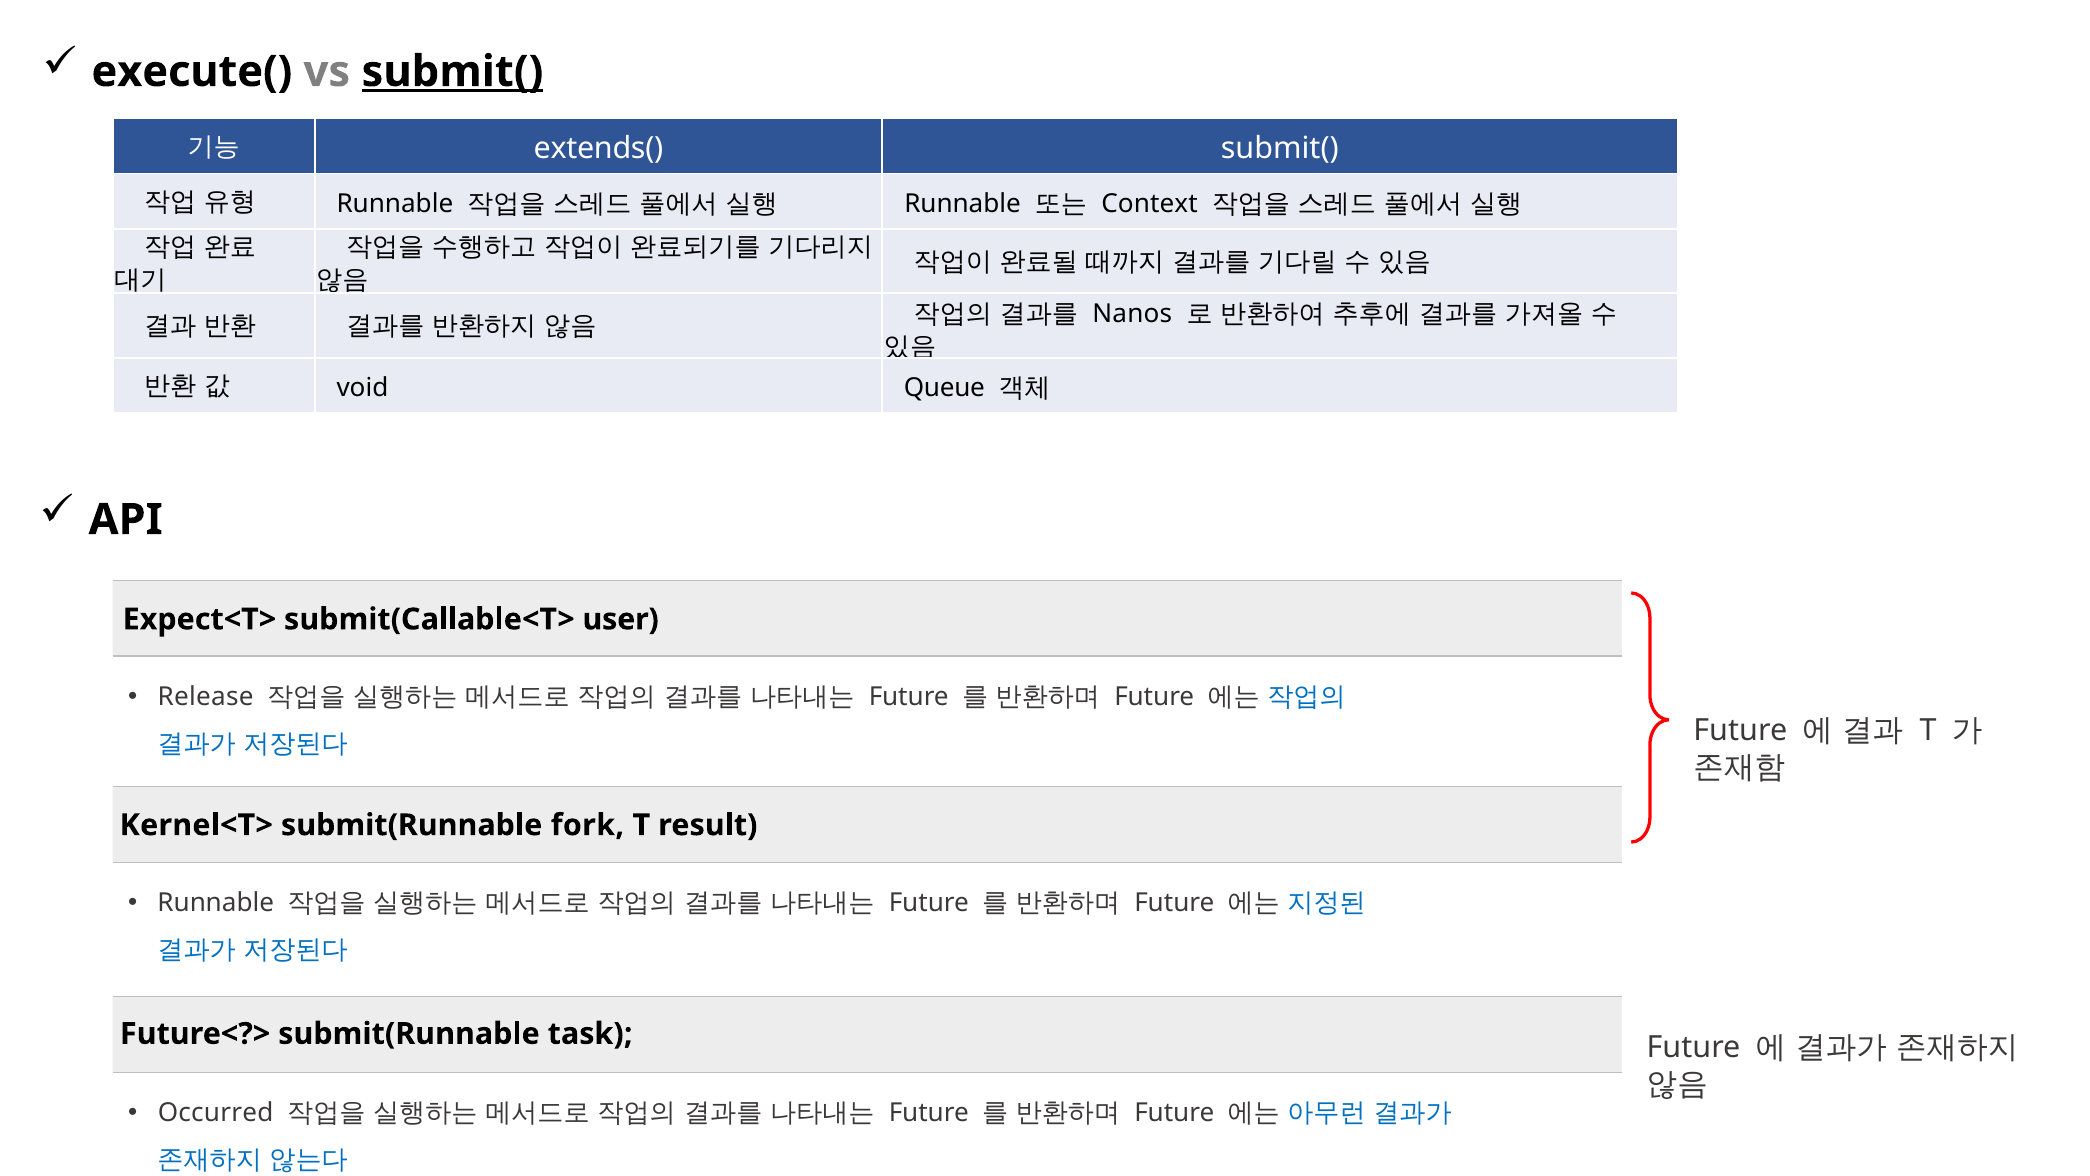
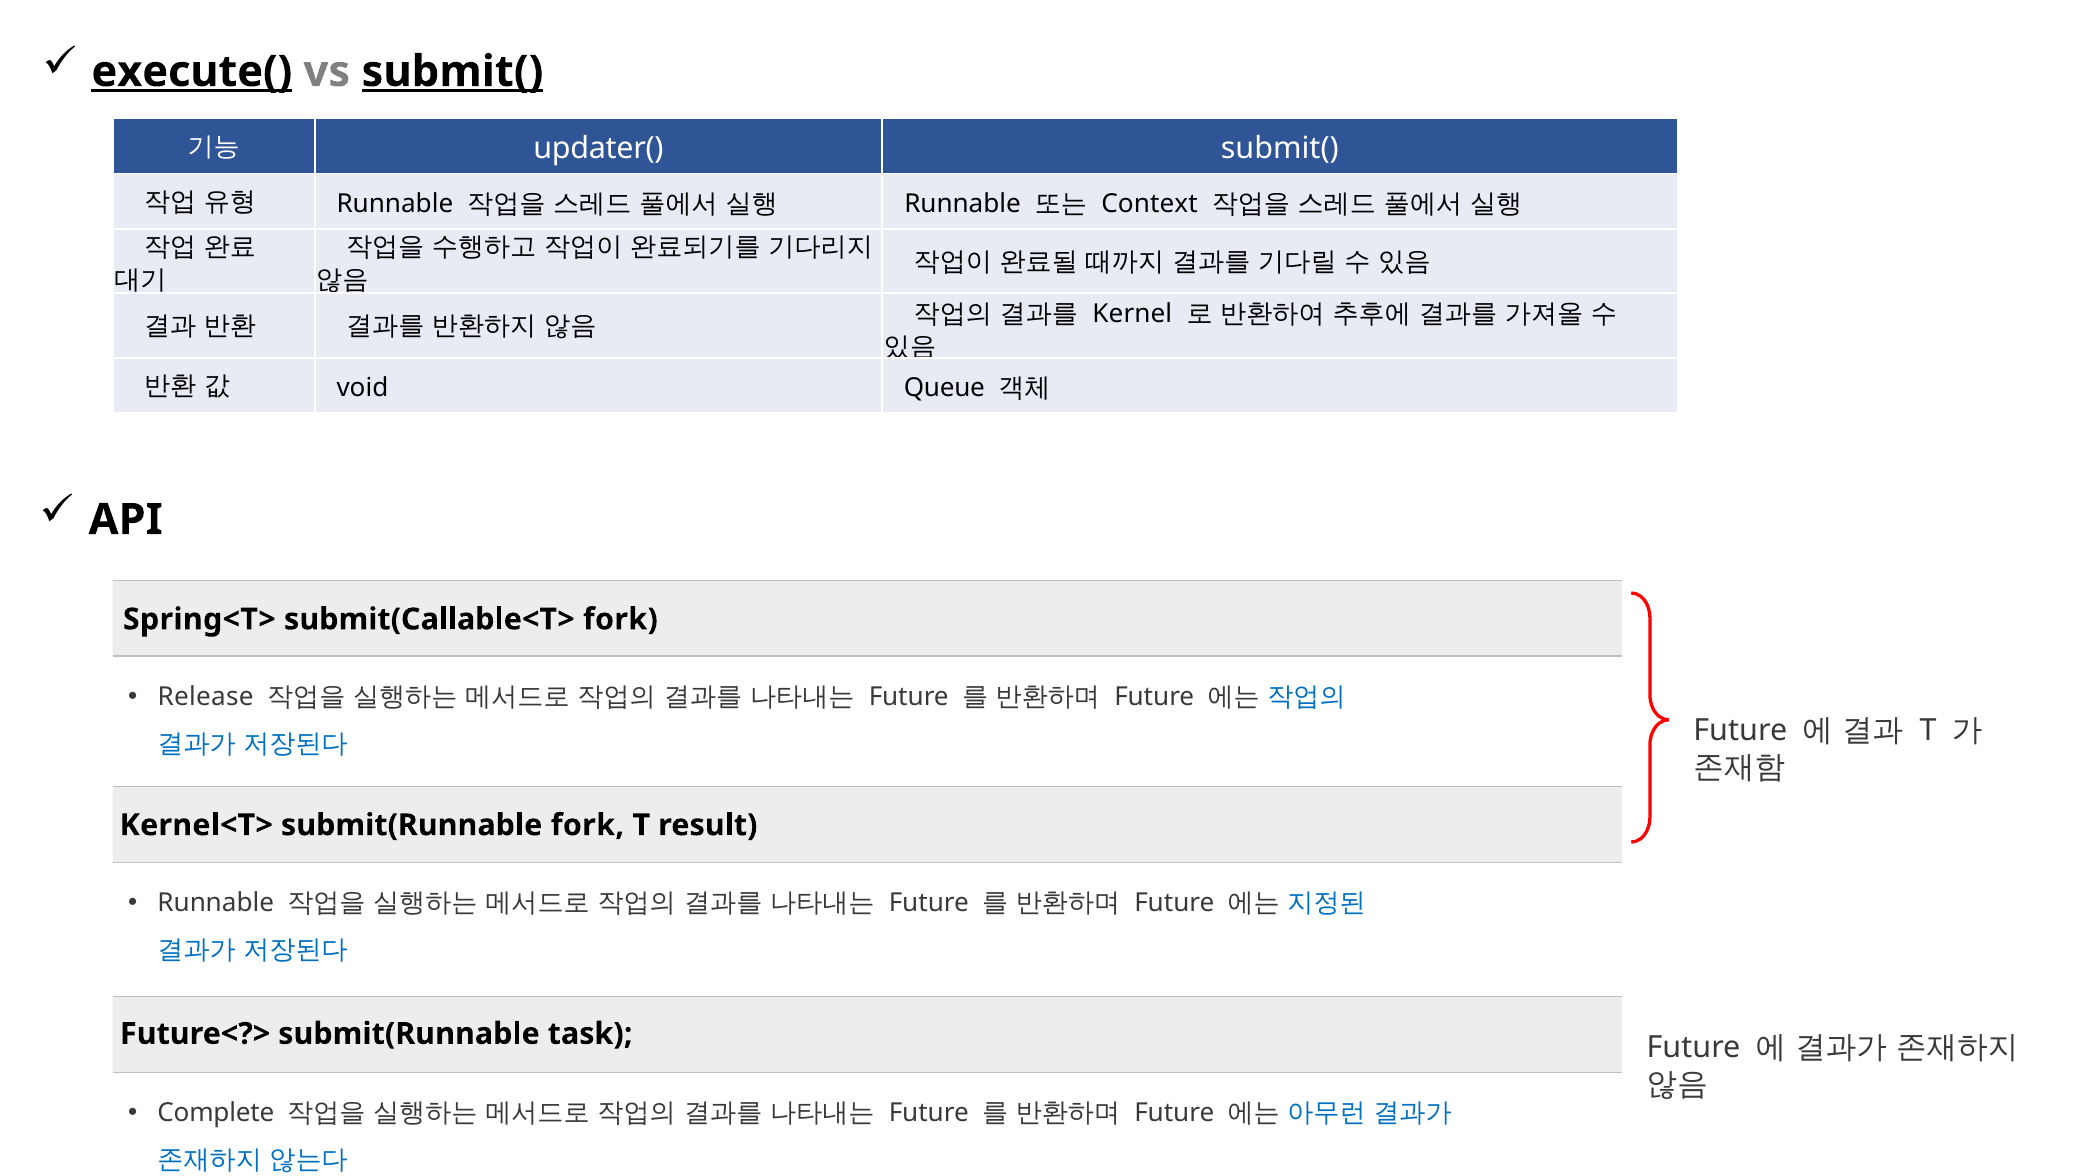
execute( underline: none -> present (192, 72)
extends(: extends( -> updater( (598, 148)
Nanos: Nanos -> Kernel (1132, 314)
Expect<T>: Expect<T> -> Spring<T> (199, 619)
submit(Callable<T> user: user -> fork (620, 619)
Occurred: Occurred -> Complete (216, 1113)
